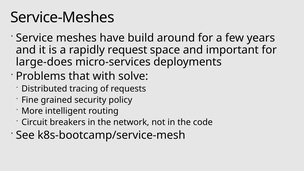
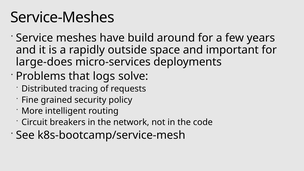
request: request -> outside (127, 50)
with: with -> logs (104, 76)
